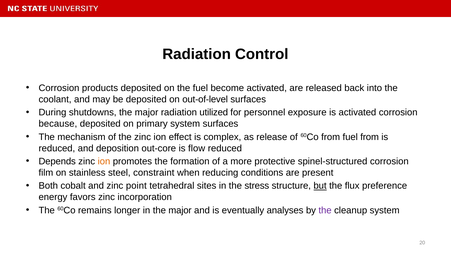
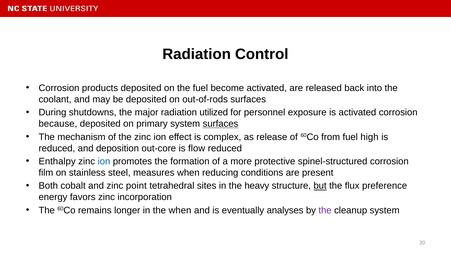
out-of-level: out-of-level -> out-of-rods (205, 99)
surfaces underline: none -> present (220, 124)
fuel from: from -> high (370, 137)
Depends: Depends -> Enthalpy (57, 161)
ion colour: orange -> blue (104, 161)
constraint: constraint -> measures (154, 172)
stress: stress -> heavy (257, 186)
in the major: major -> when (180, 210)
